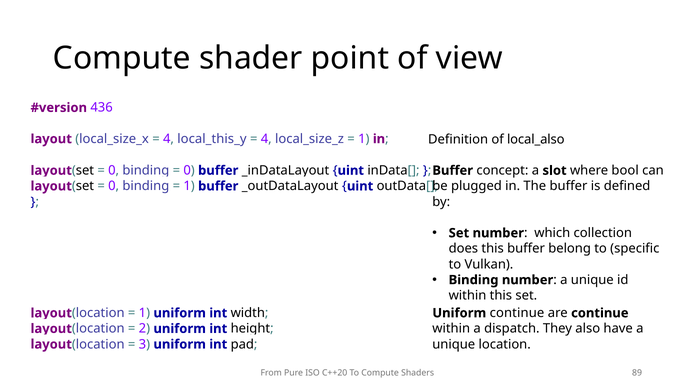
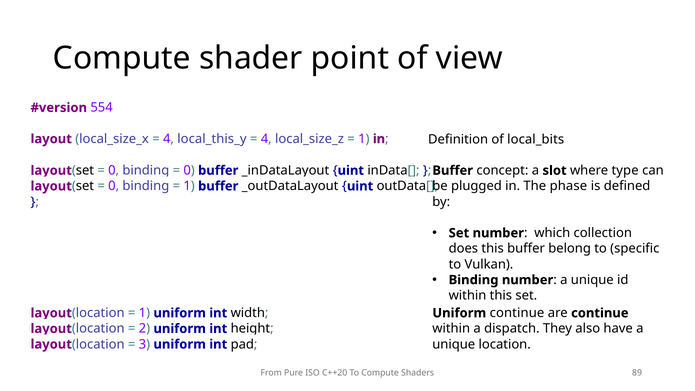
436: 436 -> 554 (102, 108)
local_also: local_also -> local_bits (536, 139)
bool: bool -> type (625, 170)
The buffer: buffer -> phase (568, 186)
